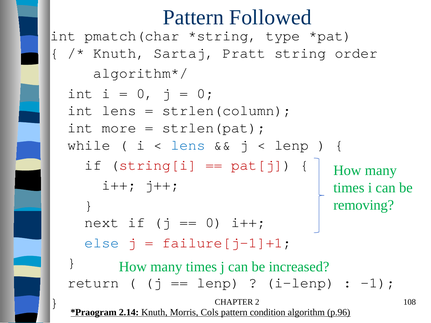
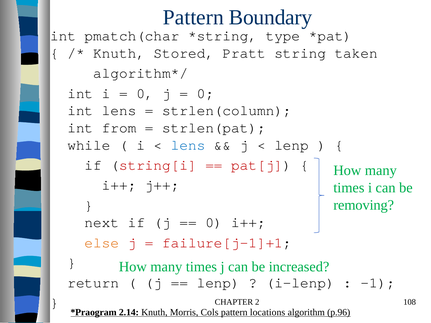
Followed: Followed -> Boundary (271, 17)
Sartaj: Sartaj -> Stored (184, 53)
order: order -> taken (356, 53)
more: more -> from (119, 128)
else colour: blue -> orange (102, 243)
condition: condition -> locations (268, 312)
